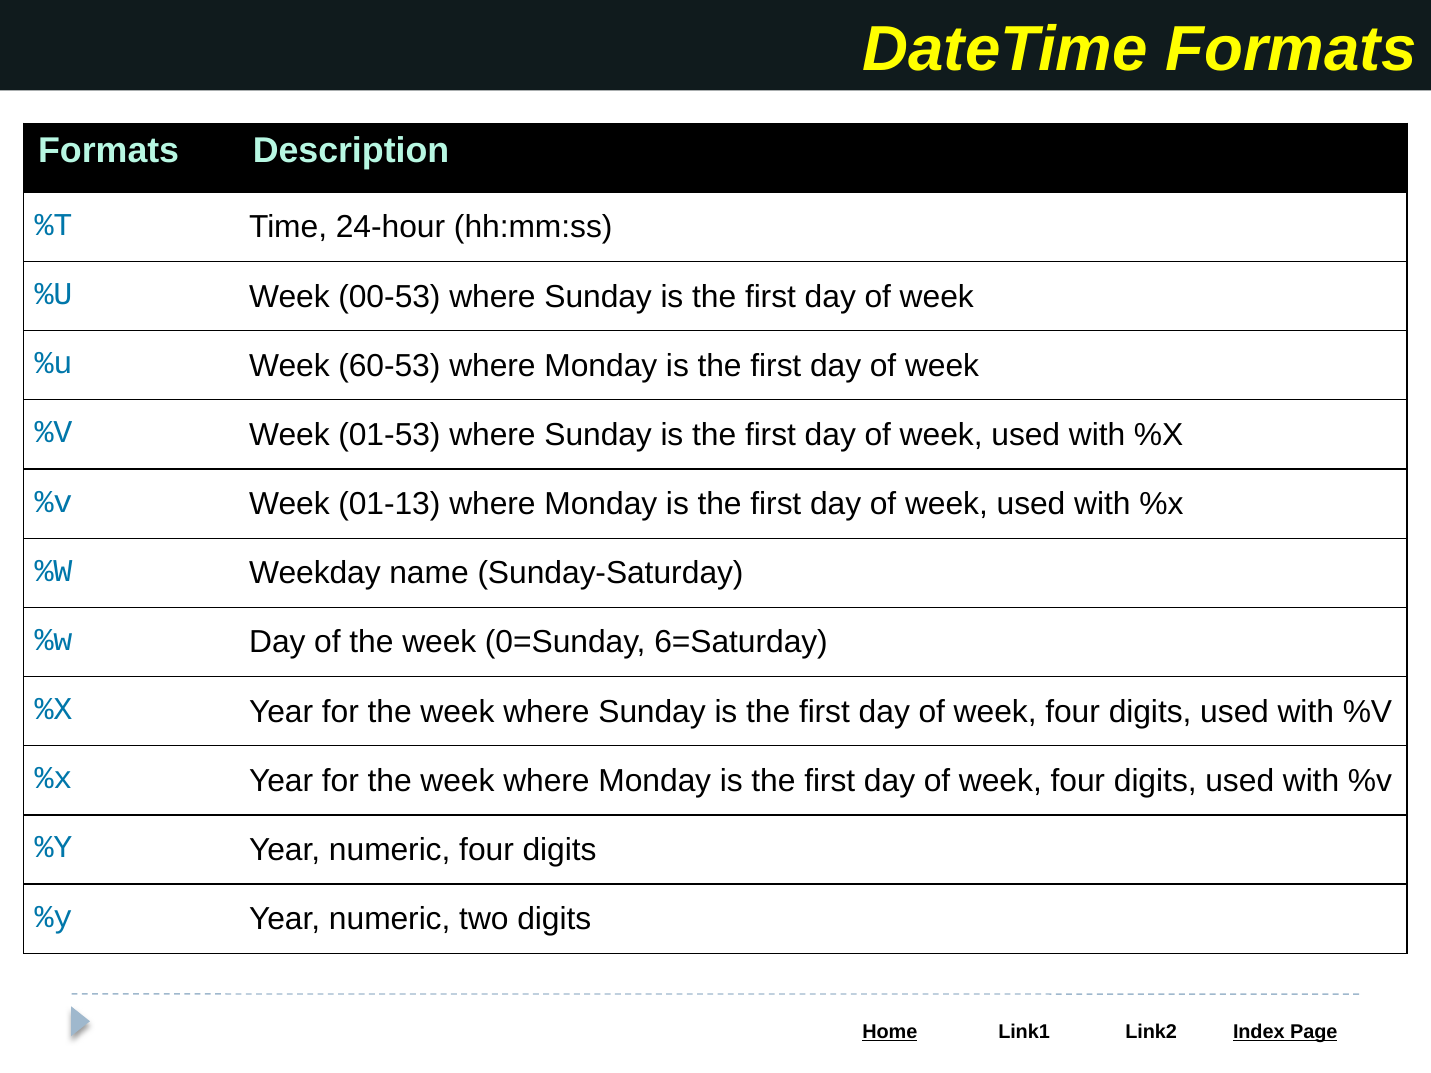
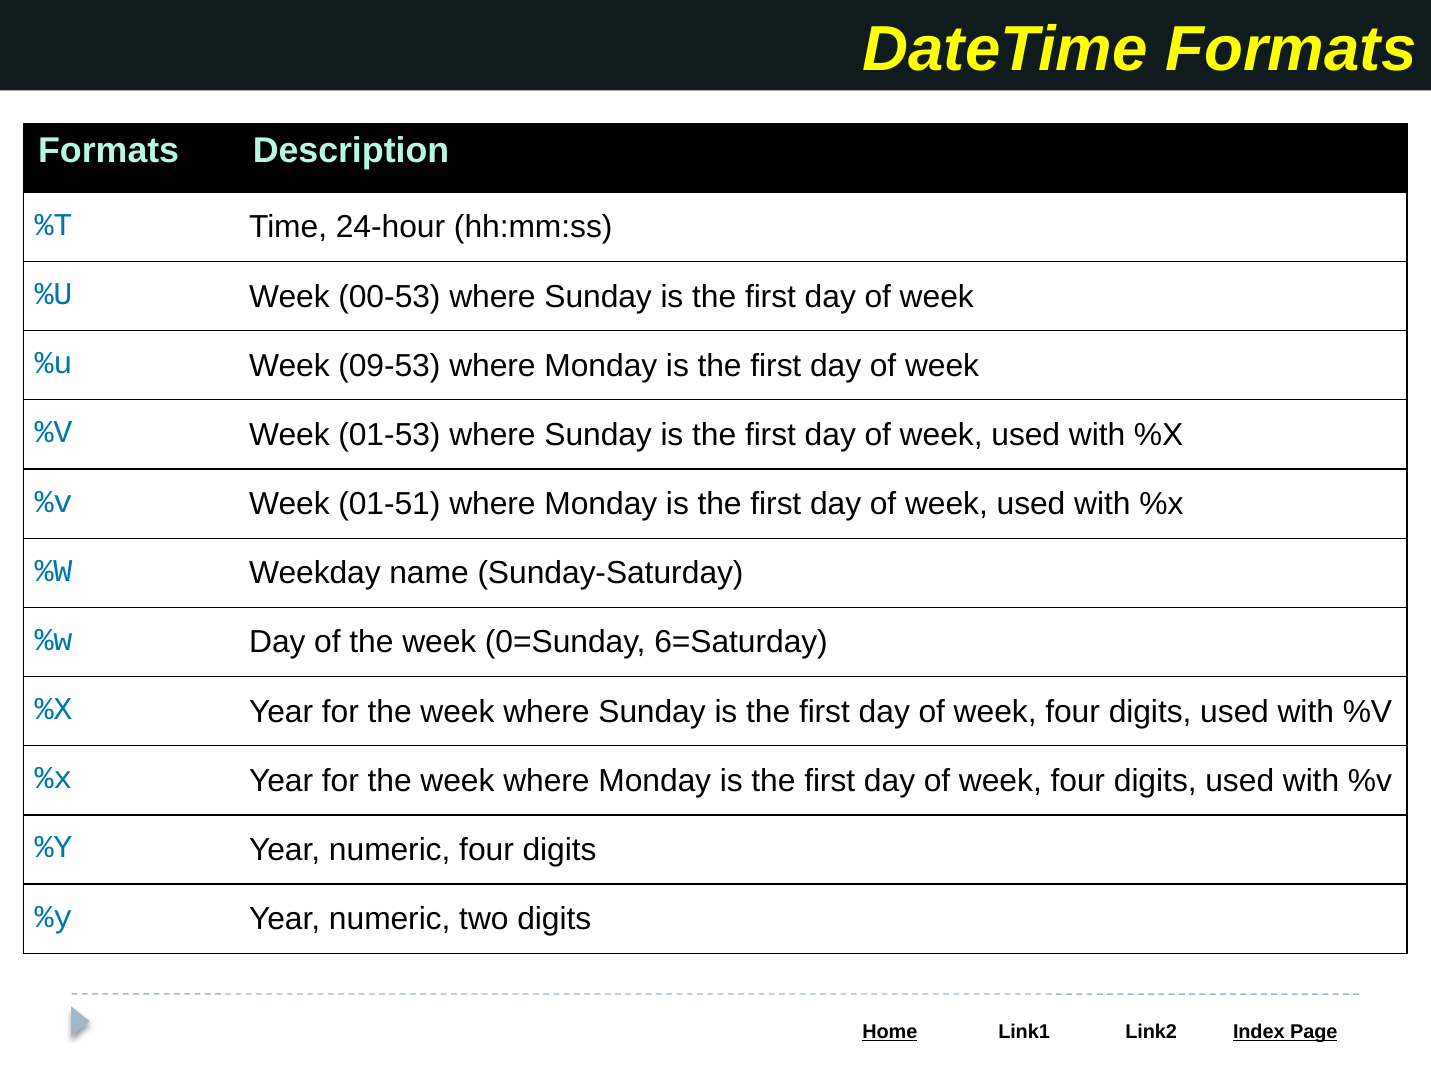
60-53: 60-53 -> 09-53 (389, 366)
01-13: 01-13 -> 01-51 (389, 504)
